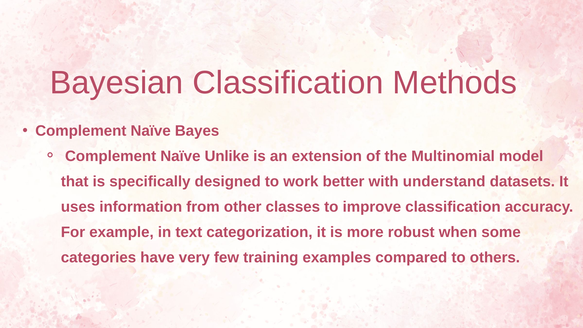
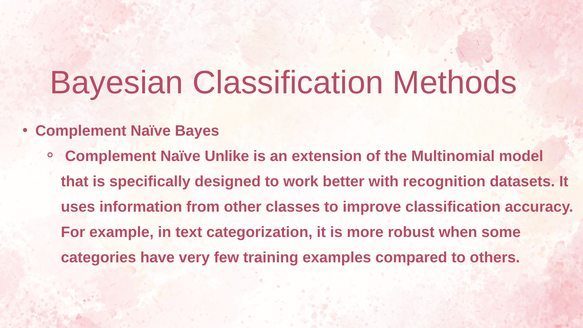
understand: understand -> recognition (444, 182)
